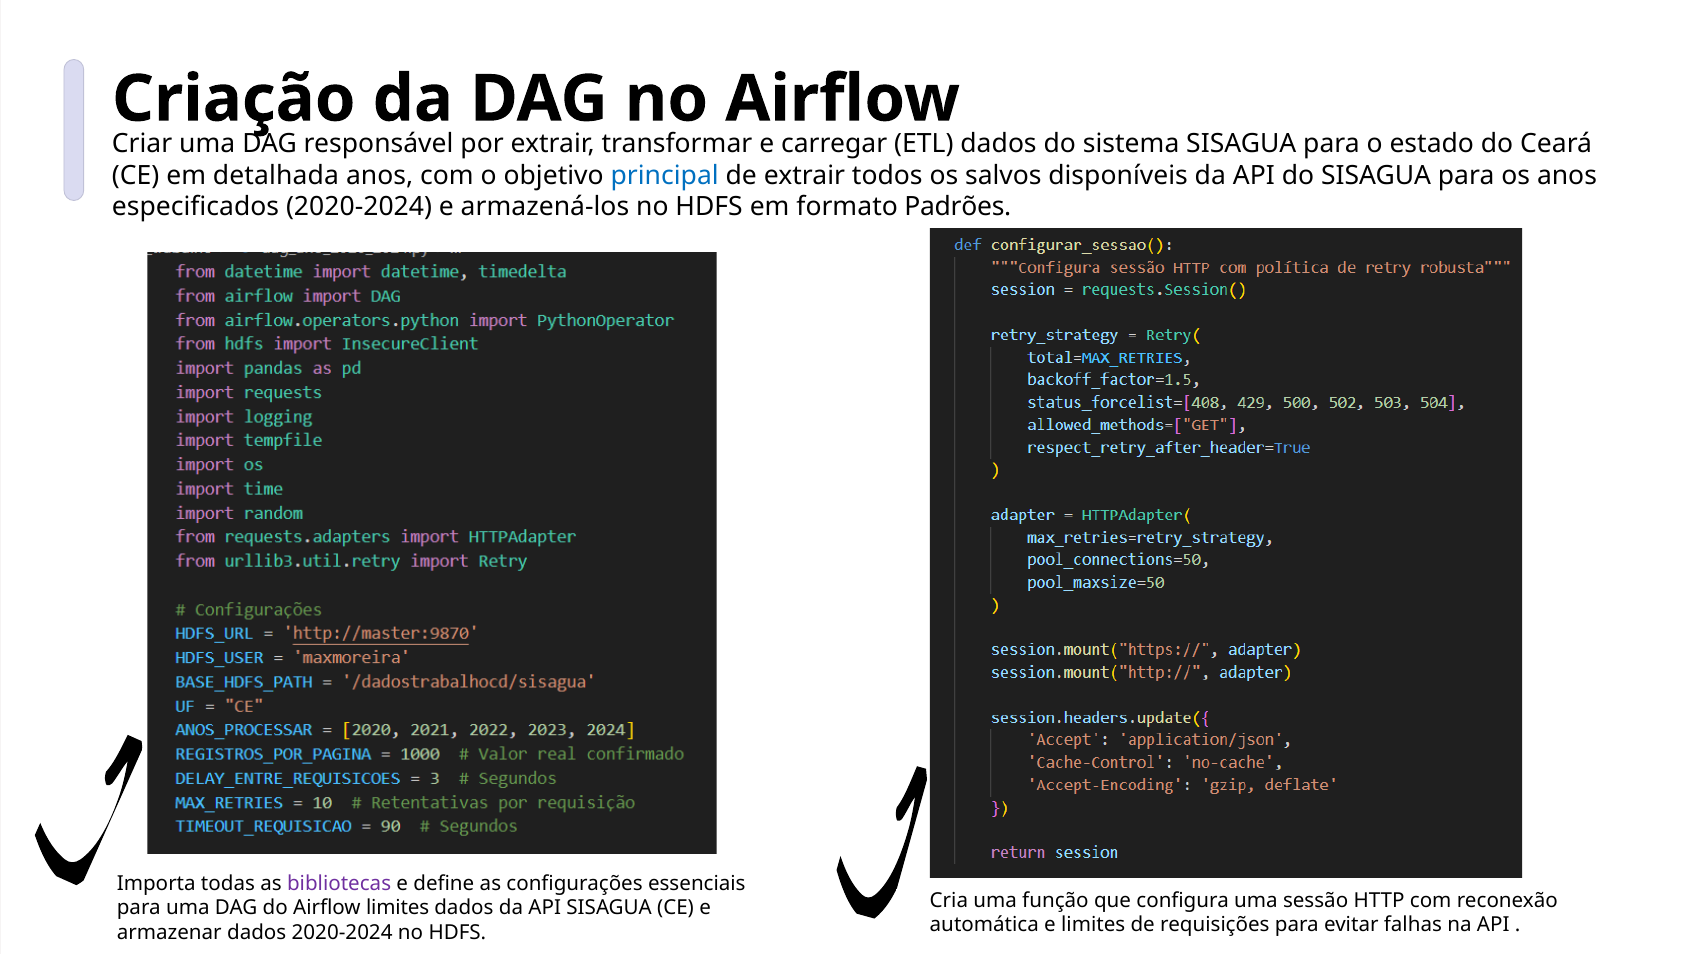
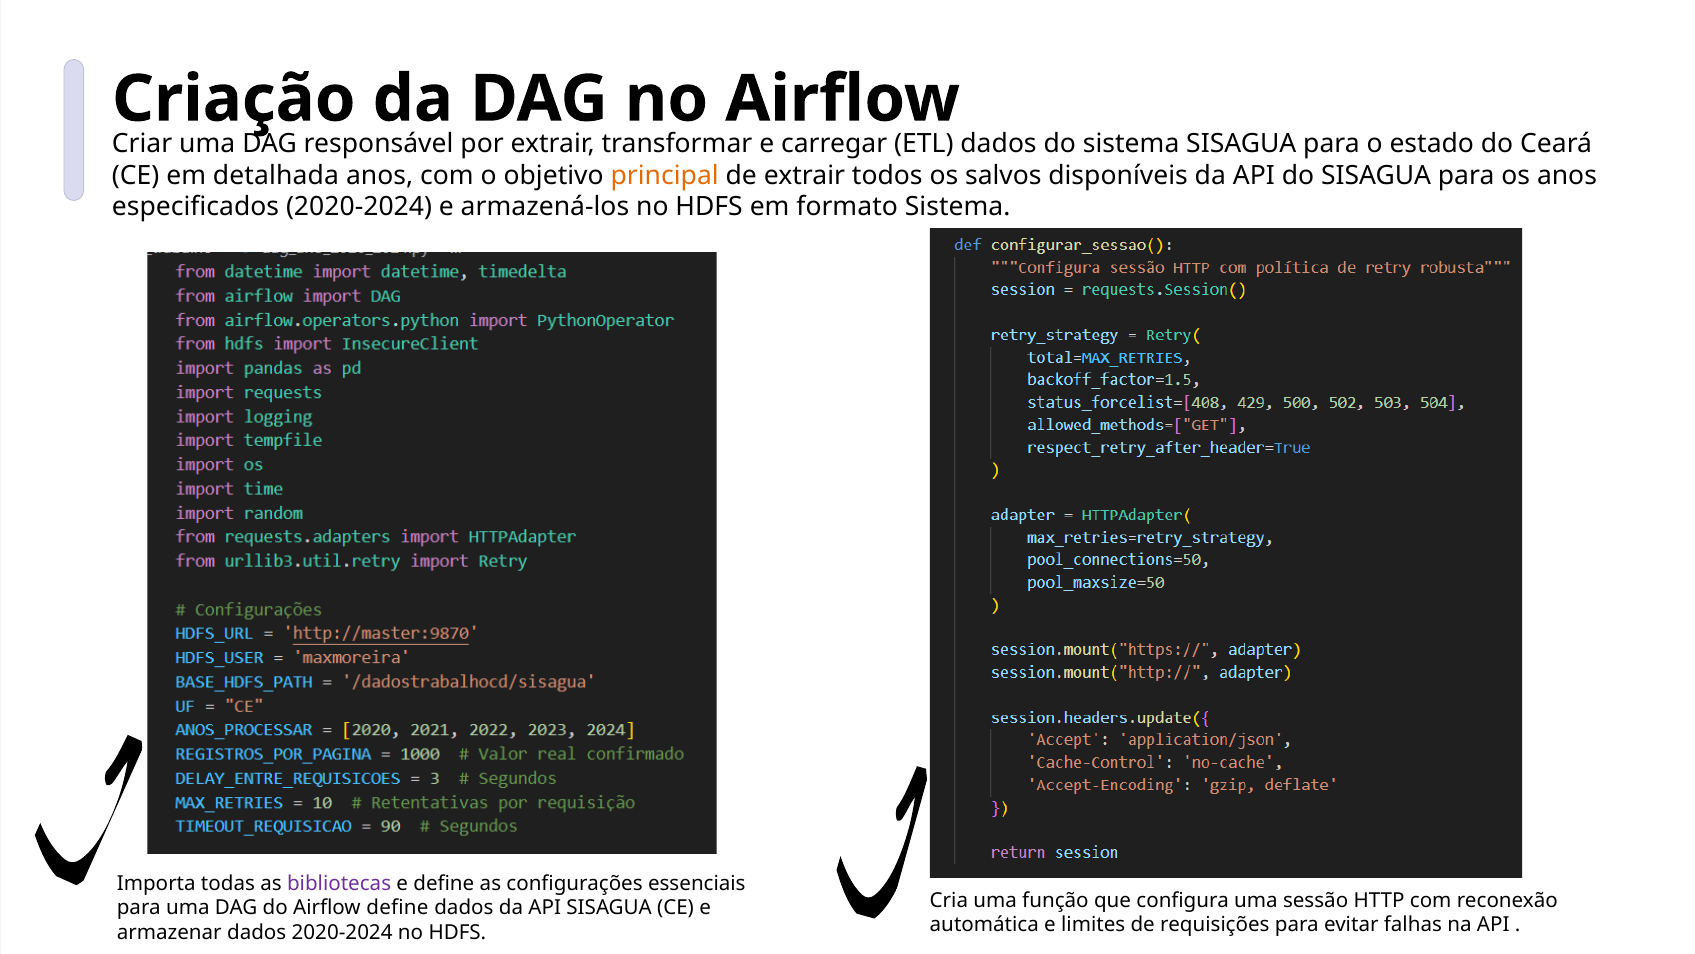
principal colour: blue -> orange (665, 175)
formato Padrões: Padrões -> Sistema (958, 207)
Airflow limites: limites -> define (397, 908)
